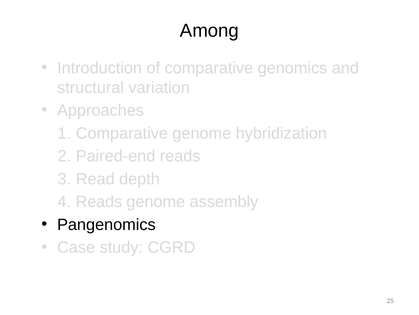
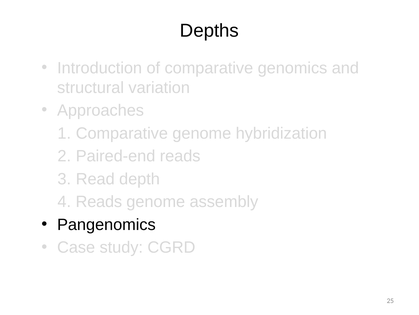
Among: Among -> Depths (209, 30)
